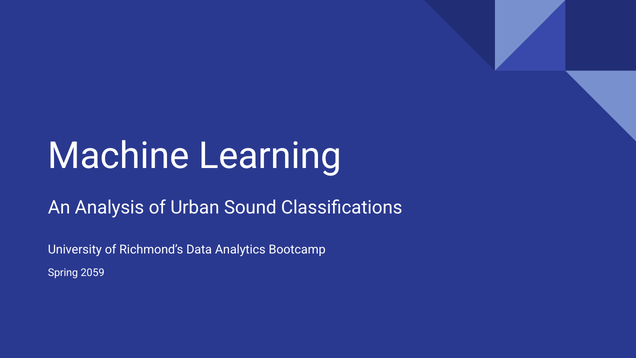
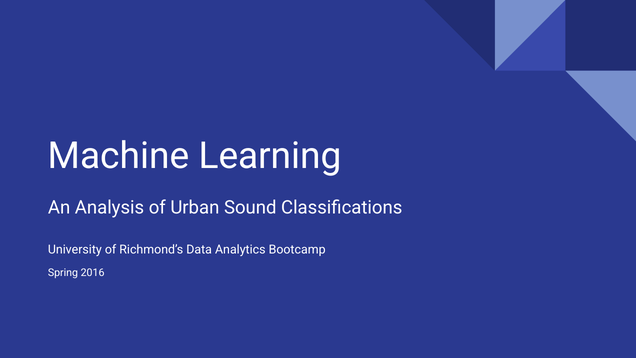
2059: 2059 -> 2016 (93, 273)
